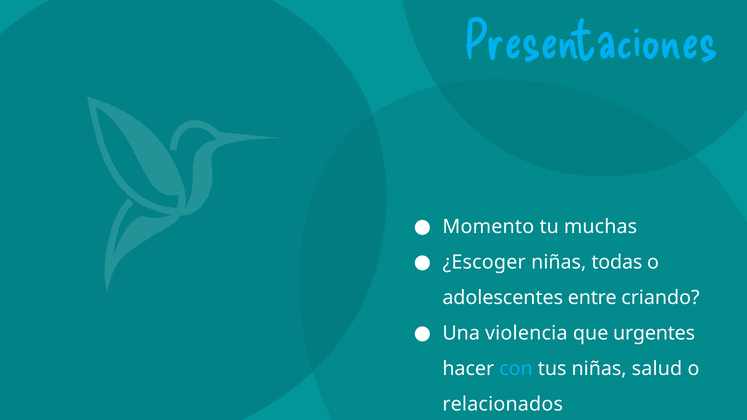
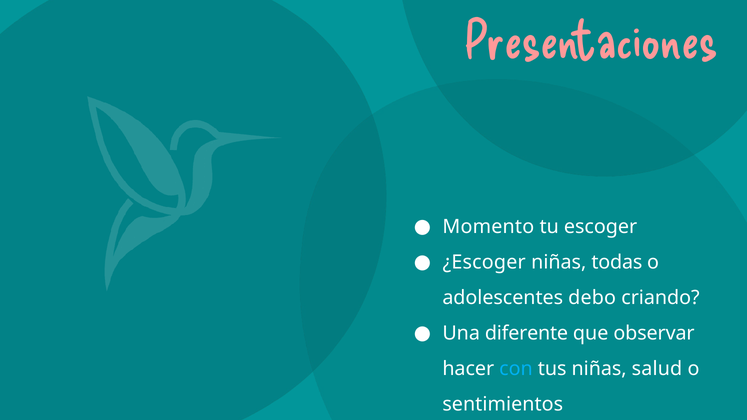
Presentaciones colour: light blue -> pink (591, 42)
muchas: muchas -> escoger (601, 227)
entre: entre -> debo (592, 298)
violencia: violencia -> diferente (526, 333)
urgentes: urgentes -> observar (654, 333)
relacionados: relacionados -> sentimientos (503, 404)
